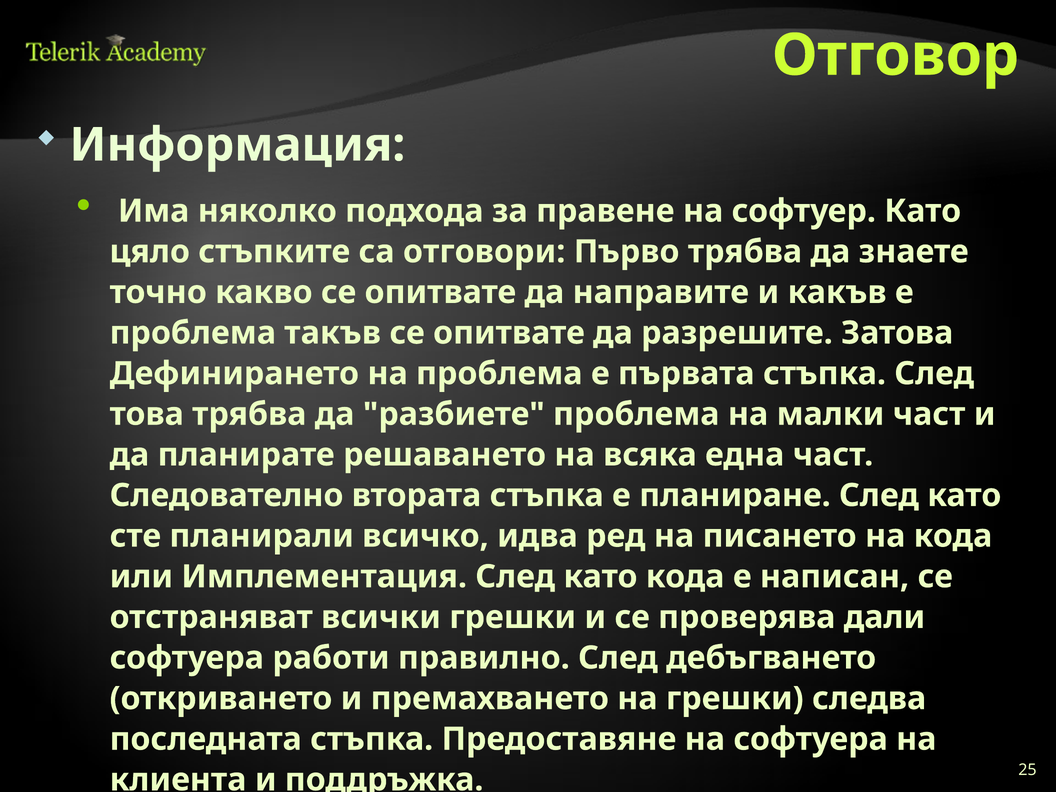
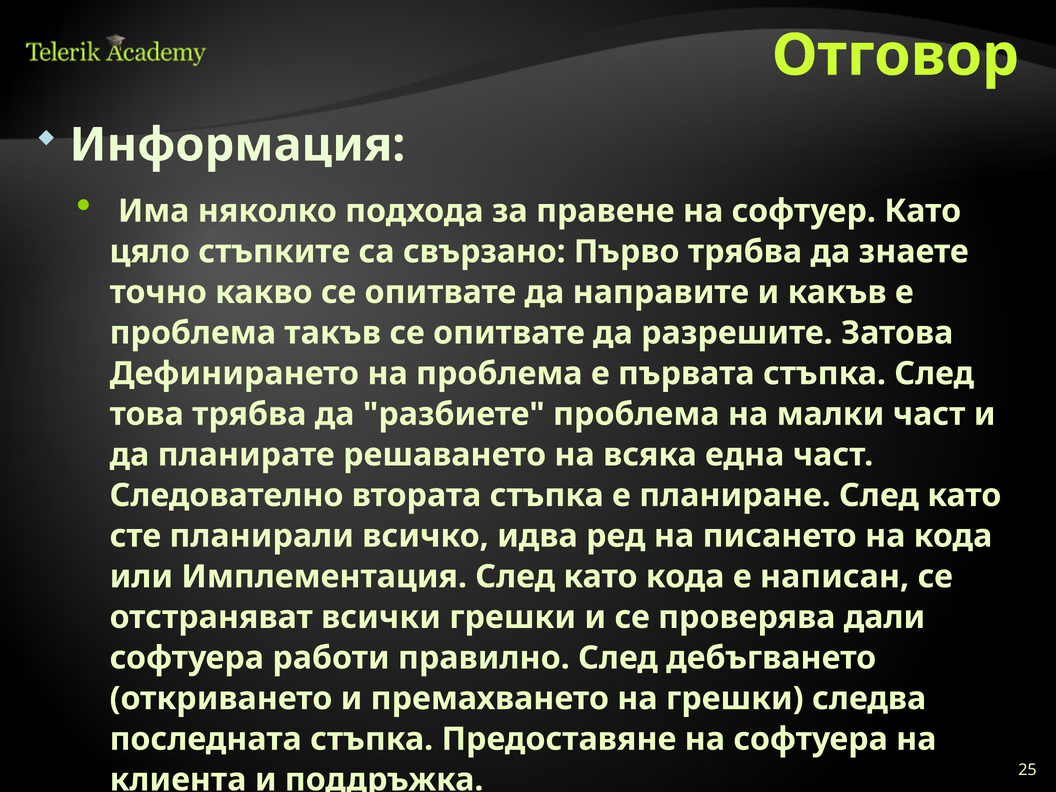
отговори: отговори -> свързано (484, 252)
